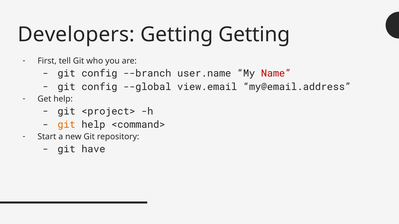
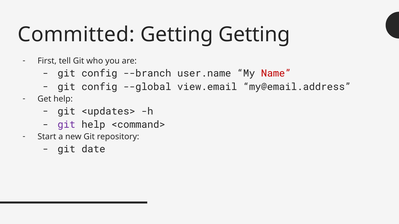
Developers: Developers -> Committed (76, 35)
<project>: <project> -> <updates> (108, 112)
git colour: orange -> purple (66, 125)
have: have -> date (93, 149)
